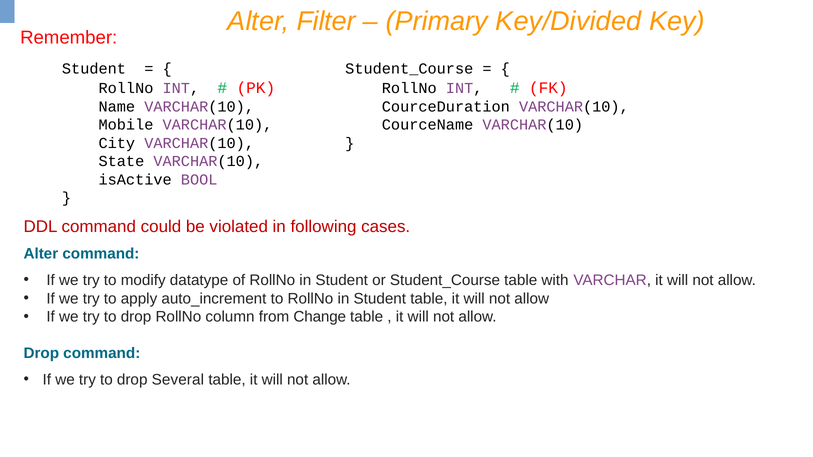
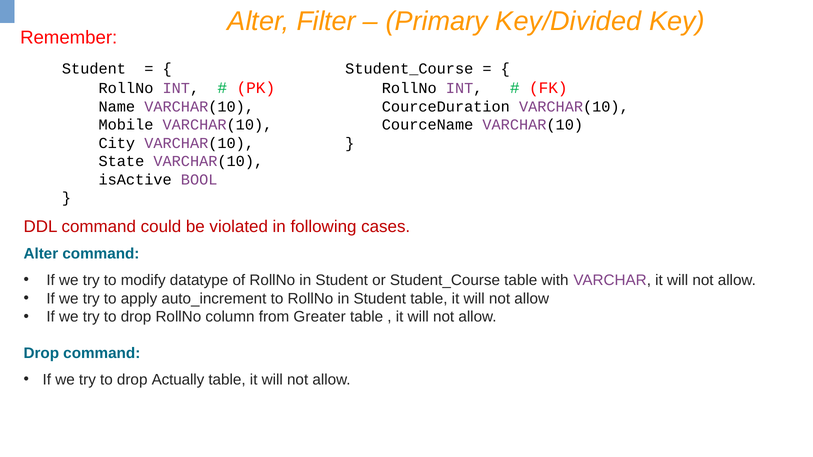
Change: Change -> Greater (320, 317)
Several: Several -> Actually (178, 380)
